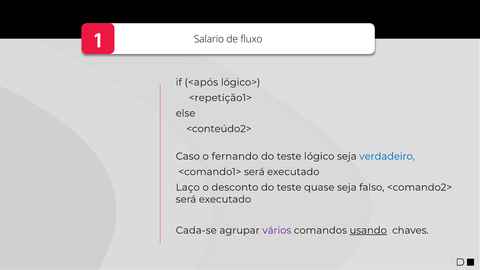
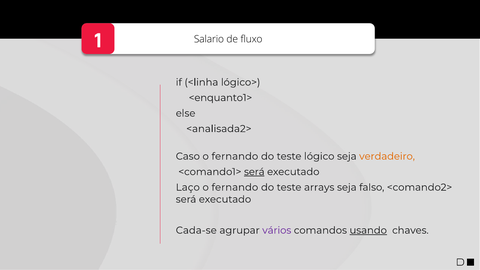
<após: <após -> <linha (201, 82)
<repetição1>: <repetição1> -> <enquanto1> (220, 98)
<conteúdo2>: <conteúdo2> -> <analisada2> (219, 129)
verdadeiro colour: blue -> orange (387, 156)
será underline: none -> present (254, 172)
desconto: desconto -> fernando (235, 187)
quase: quase -> arrays (319, 187)
